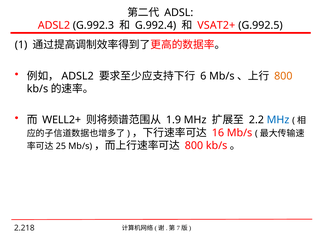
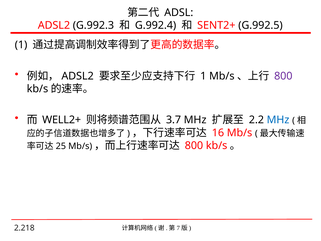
VSAT2+: VSAT2+ -> SENT2+ (216, 25)
6: 6 -> 1 (203, 76)
800 colour: orange -> purple (283, 76)
1.9: 1.9 -> 3.7 (173, 120)
